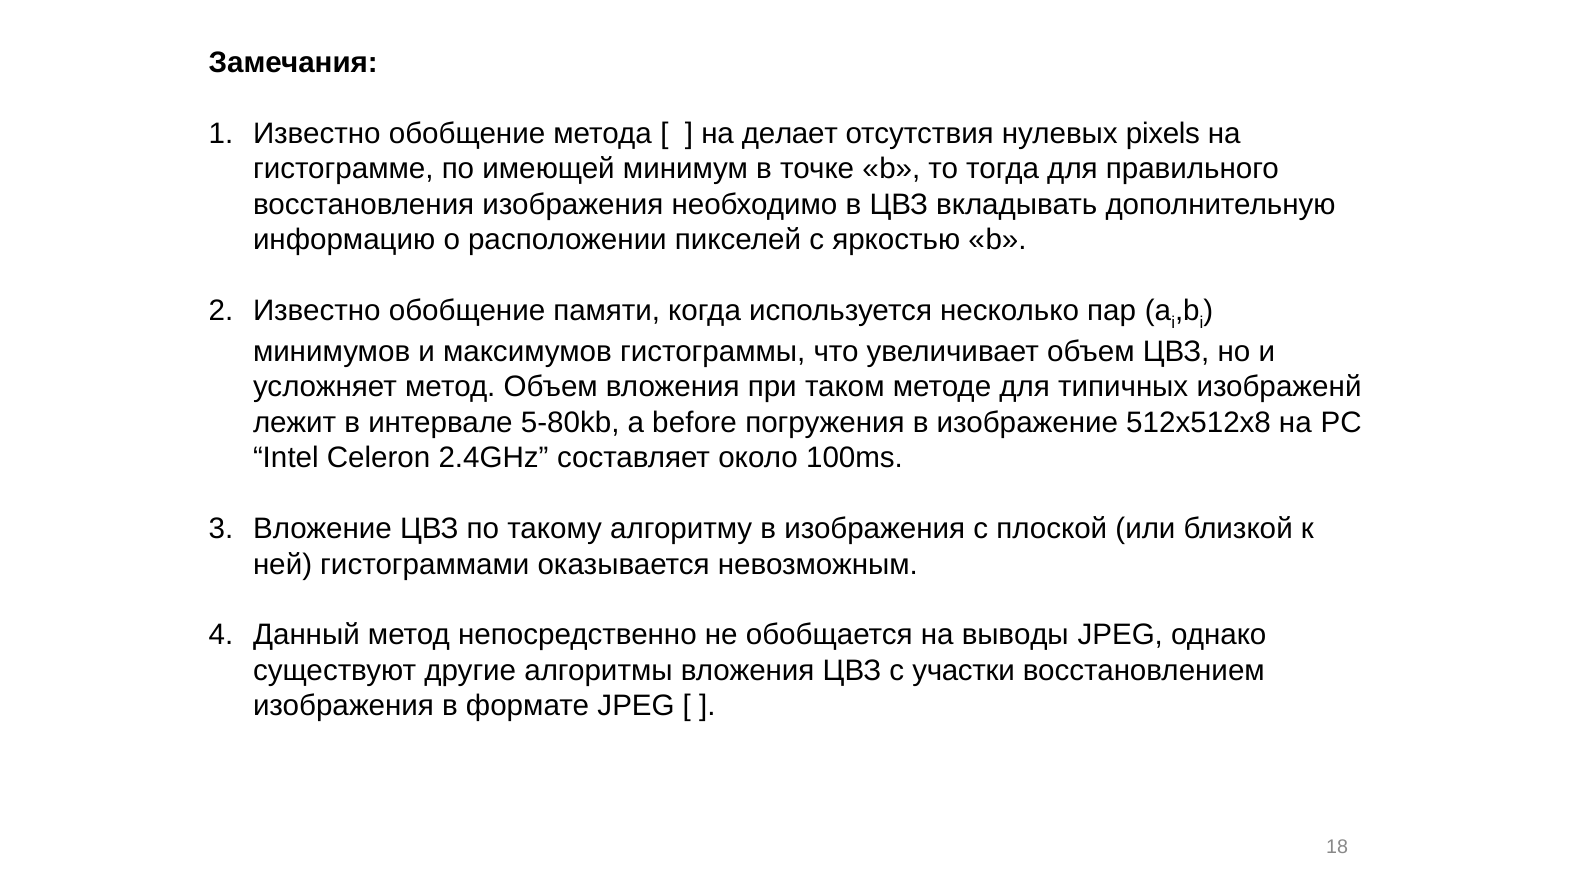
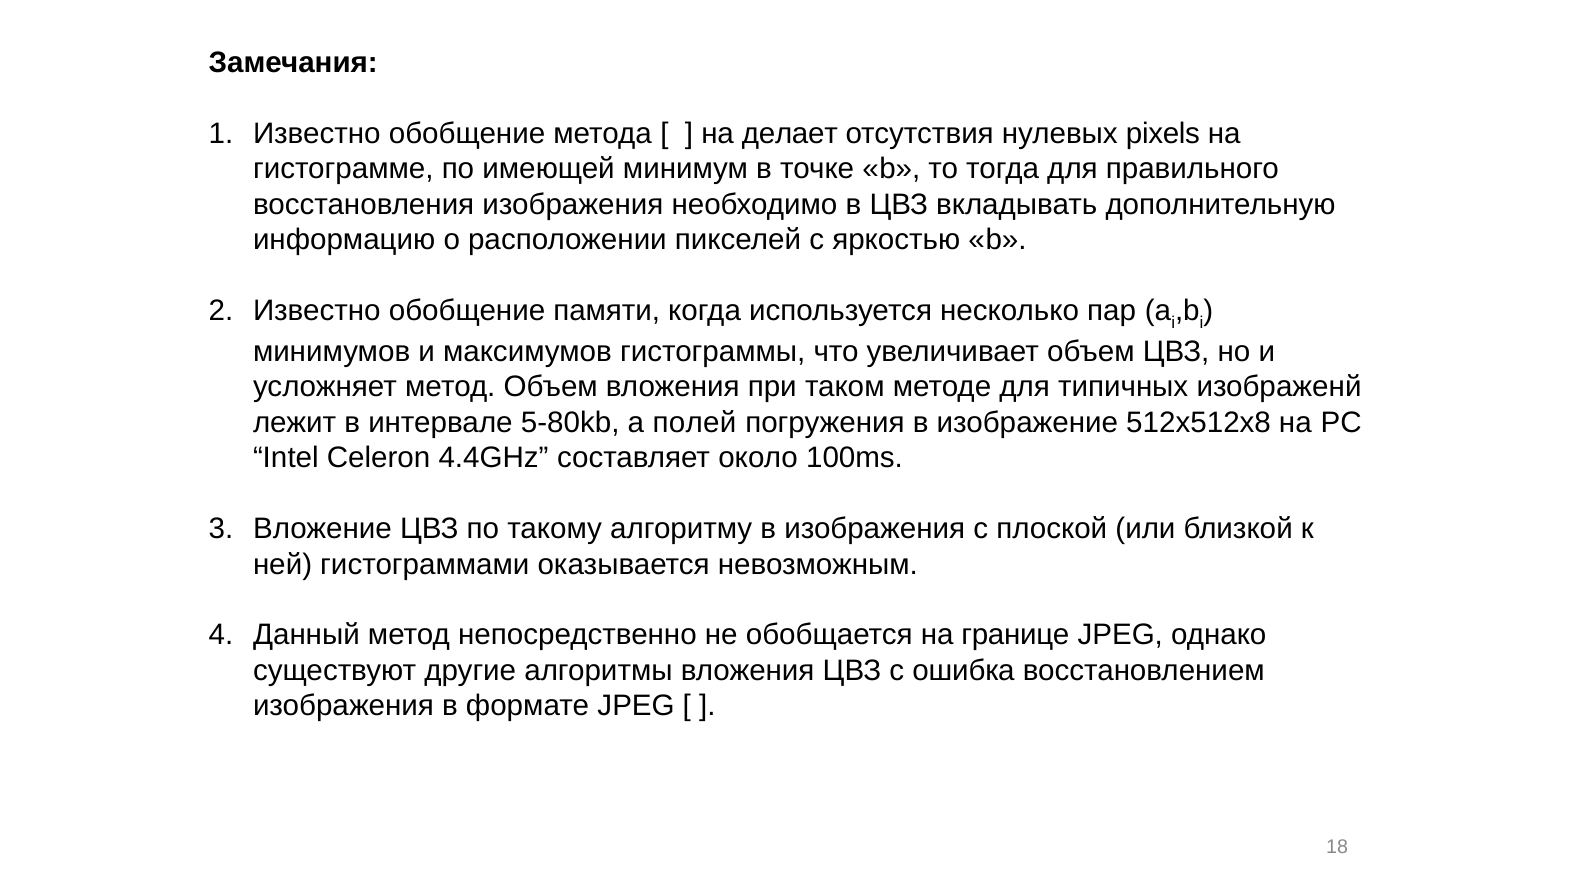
before: before -> полей (695, 422)
2.4GHz: 2.4GHz -> 4.4GHz (494, 458)
выводы: выводы -> границе (1015, 635)
участки: участки -> ошибка (963, 671)
